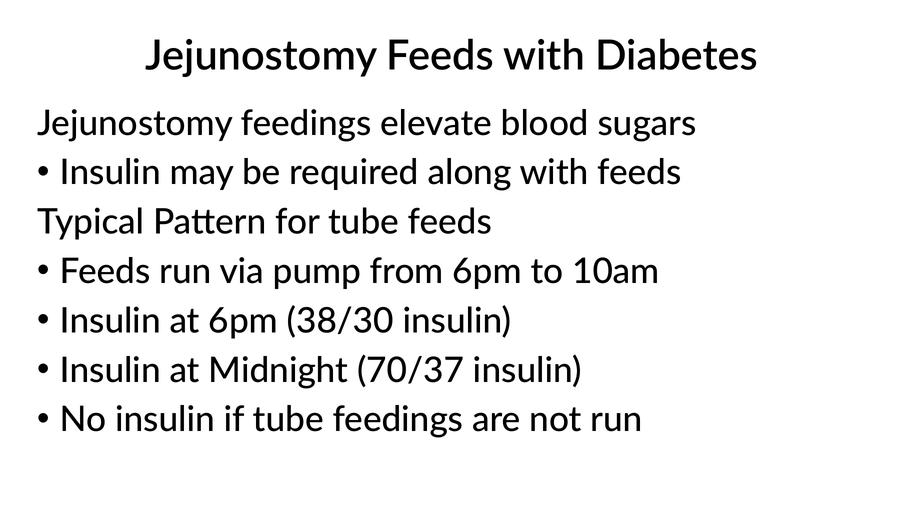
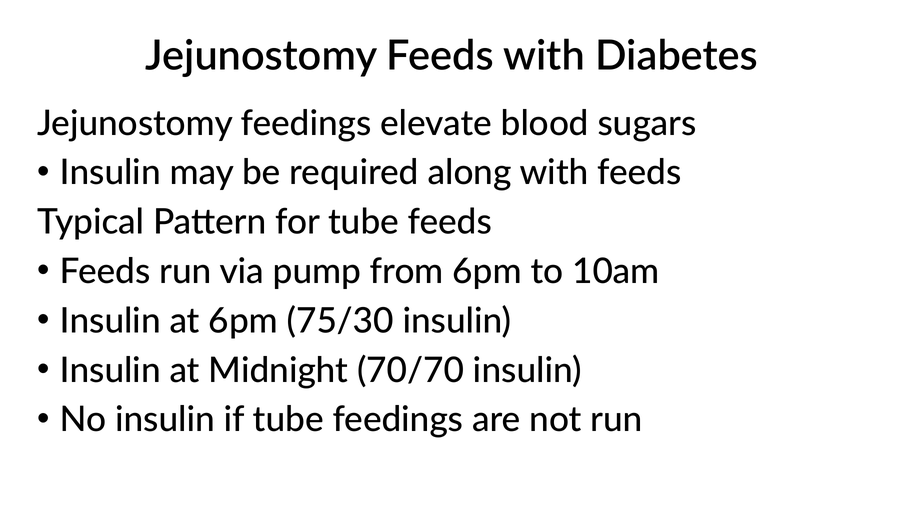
38/30: 38/30 -> 75/30 (340, 321)
70/37: 70/37 -> 70/70 (411, 370)
